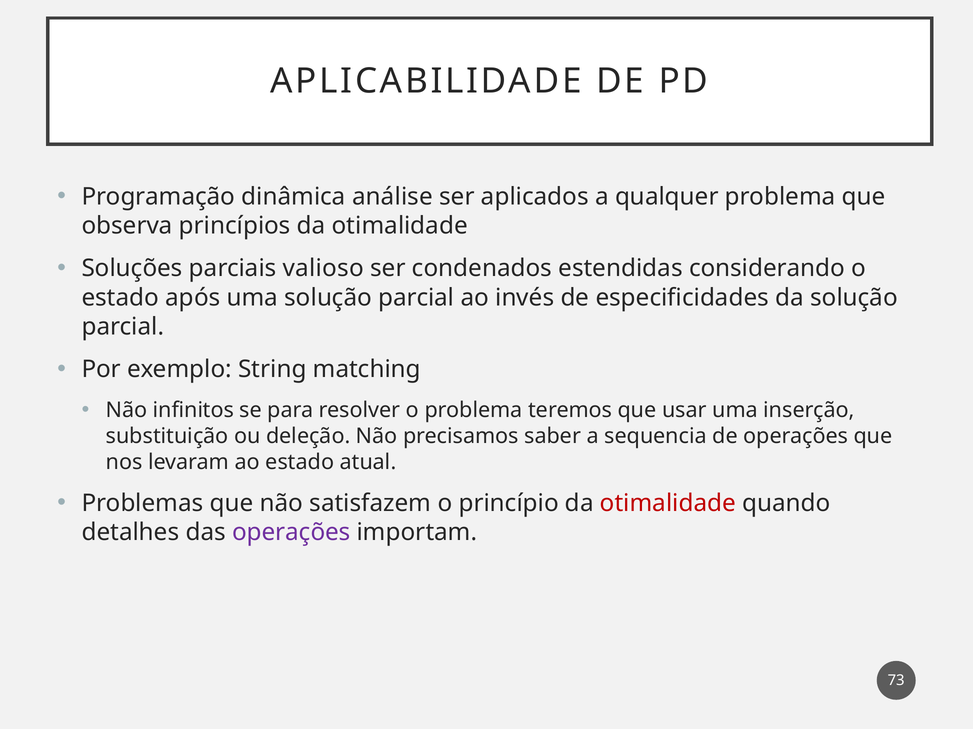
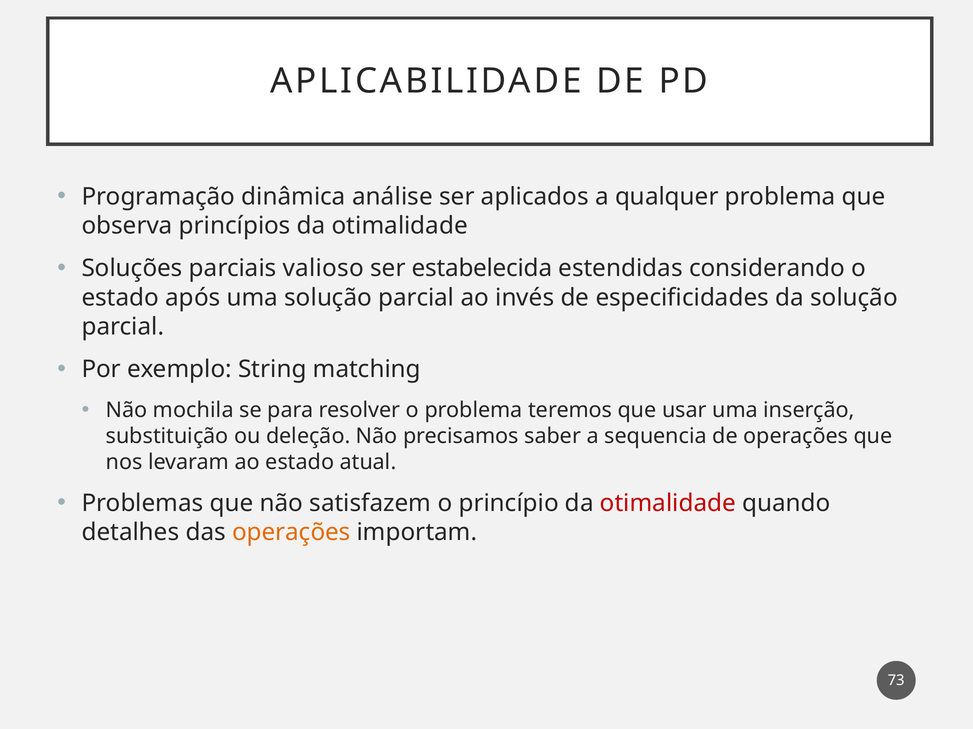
condenados: condenados -> estabelecida (482, 269)
infinitos: infinitos -> mochila (193, 411)
operações colour: purple -> orange (291, 533)
